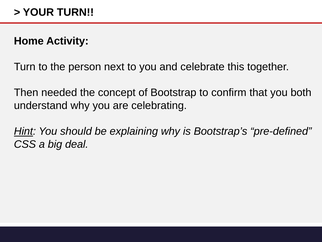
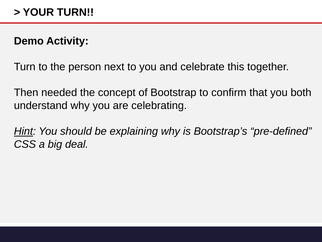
Home: Home -> Demo (29, 41)
